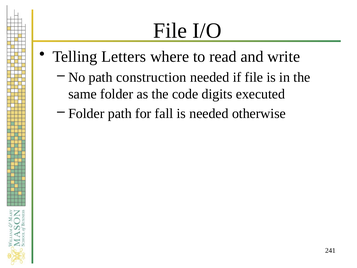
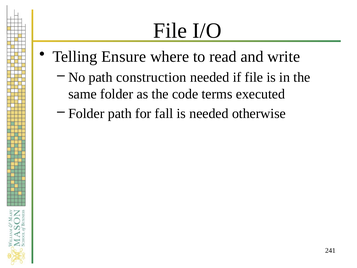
Letters: Letters -> Ensure (124, 57)
digits: digits -> terms (217, 94)
